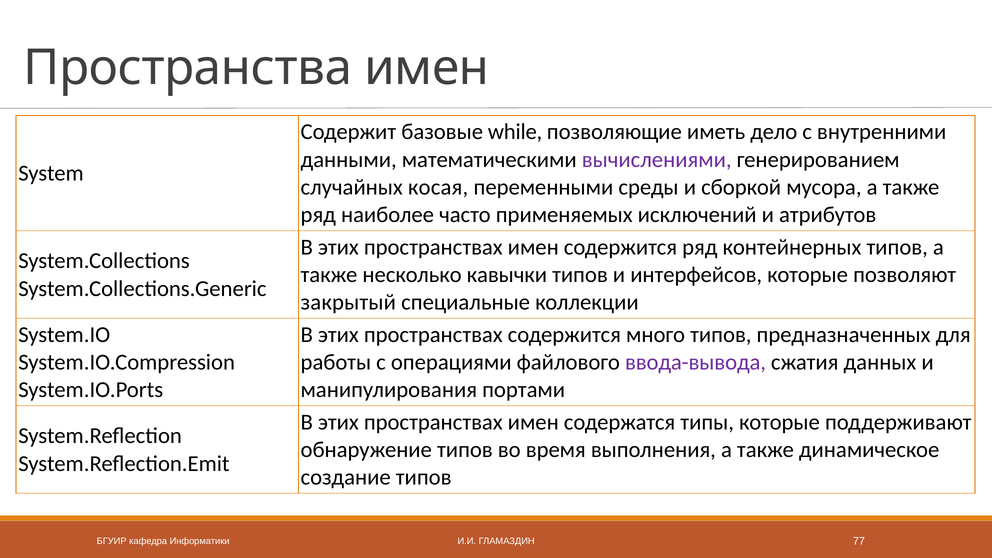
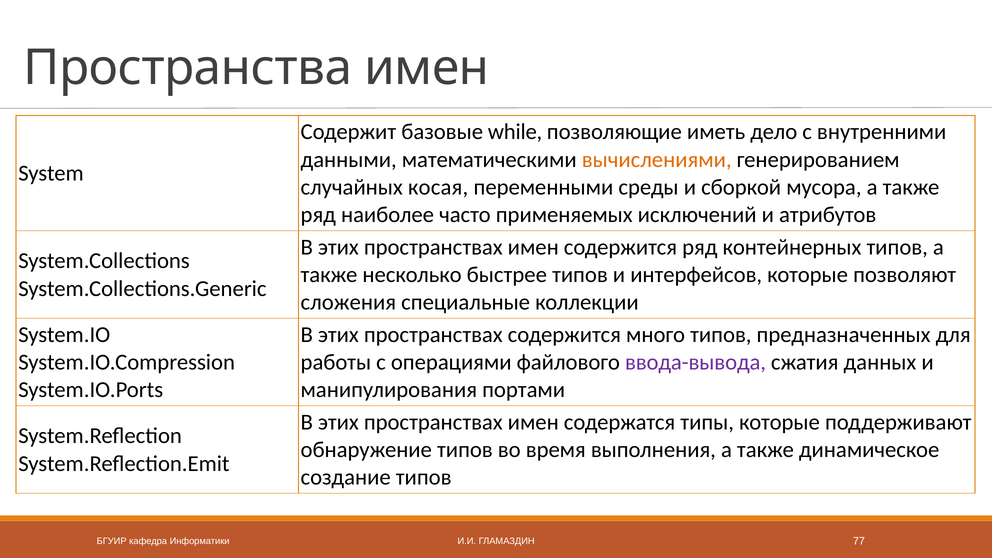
вычислениями colour: purple -> orange (657, 160)
кавычки: кавычки -> быстрее (507, 275)
закрытый: закрытый -> сложения (348, 302)
